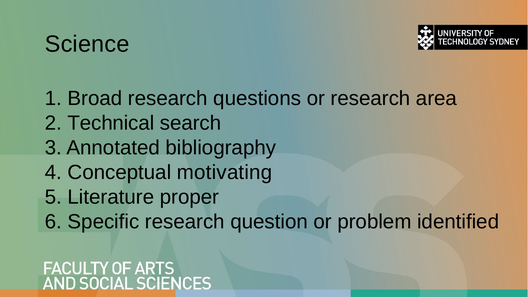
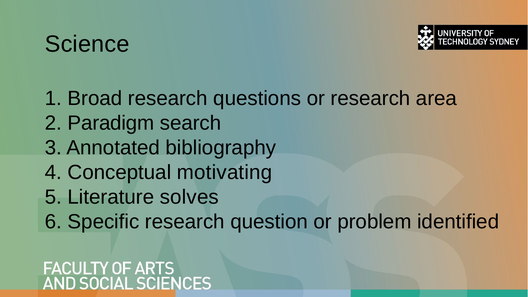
Technical: Technical -> Paradigm (111, 123)
proper: proper -> solves (189, 197)
